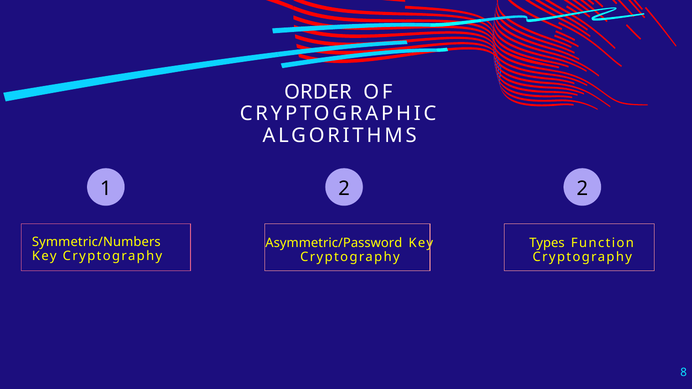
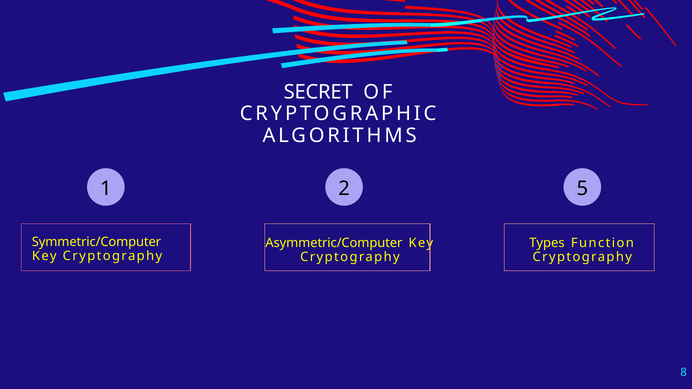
ORDER: ORDER -> SECRET (318, 92)
1 2: 2 -> 5 (582, 188)
Symmetric/Numbers: Symmetric/Numbers -> Symmetric/Computer (96, 242)
Asymmetric/Password: Asymmetric/Password -> Asymmetric/Computer (334, 243)
